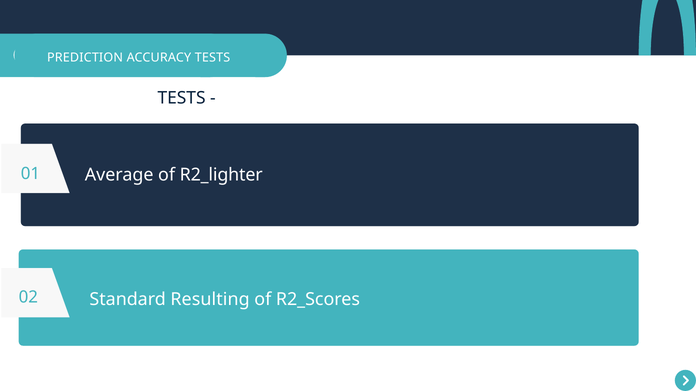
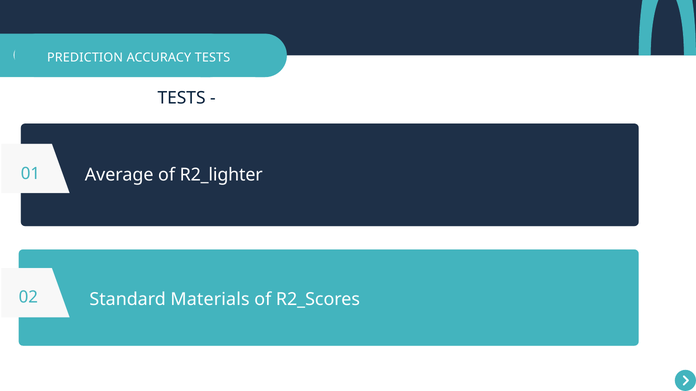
Resulting: Resulting -> Materials (210, 300)
